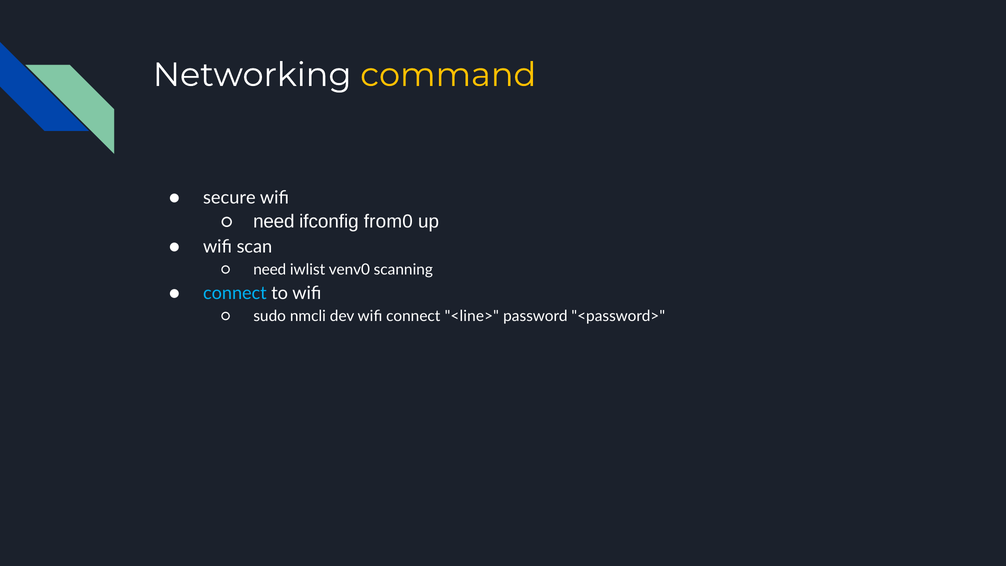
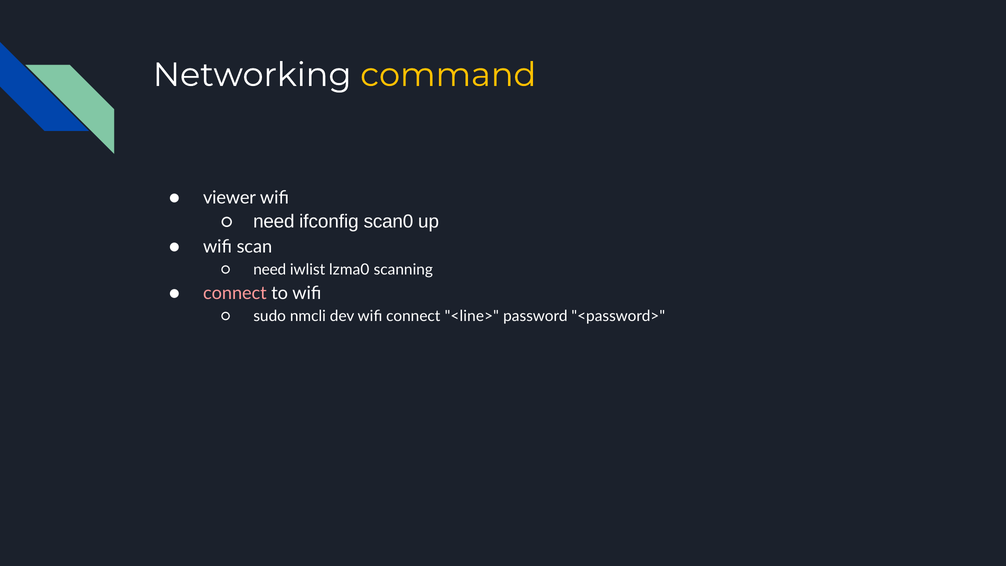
secure: secure -> viewer (229, 198)
from0: from0 -> scan0 (388, 221)
venv0: venv0 -> lzma0 (349, 270)
connect colour: light blue -> pink (235, 293)
